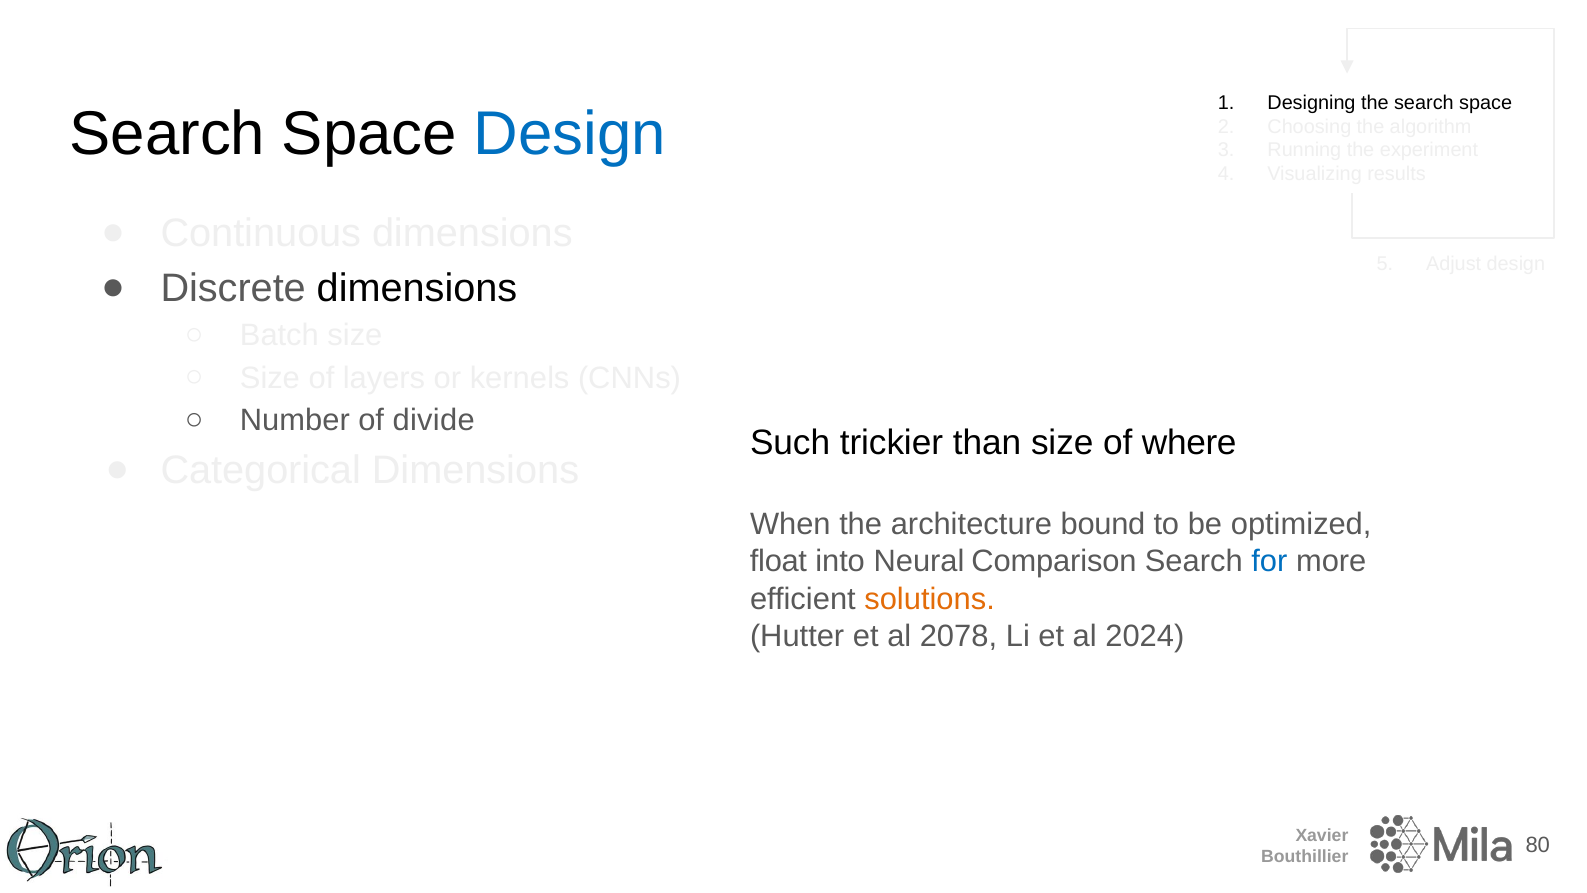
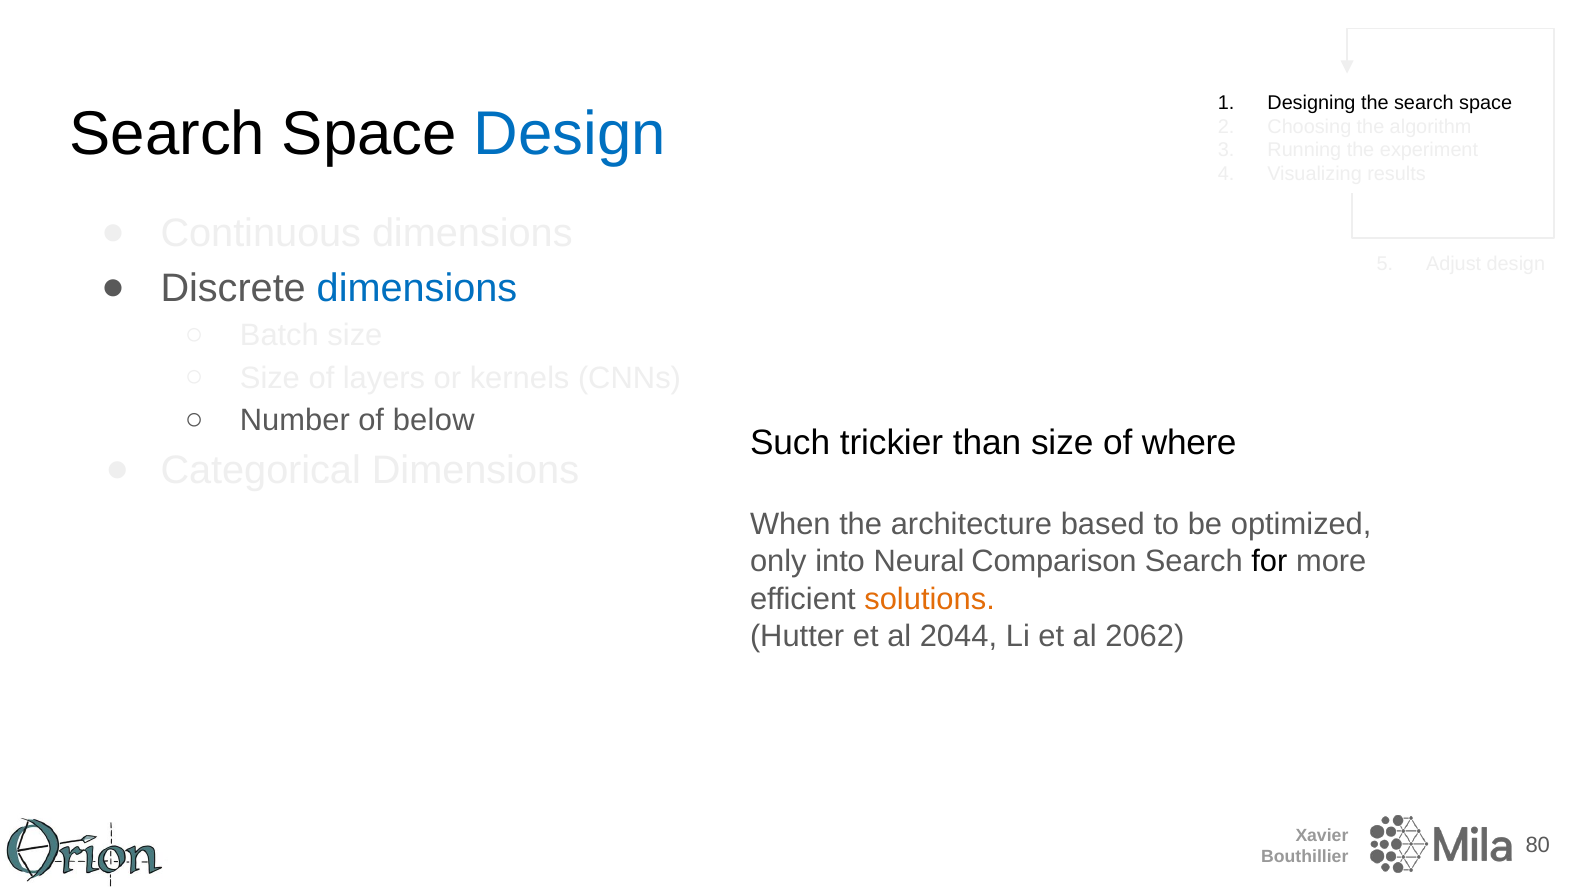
dimensions colour: black -> blue (417, 288)
divide: divide -> below (434, 421)
bound: bound -> based (1103, 525)
float: float -> only (778, 562)
for colour: blue -> black (1269, 562)
2078: 2078 -> 2044 (958, 636)
2024: 2024 -> 2062 (1145, 636)
